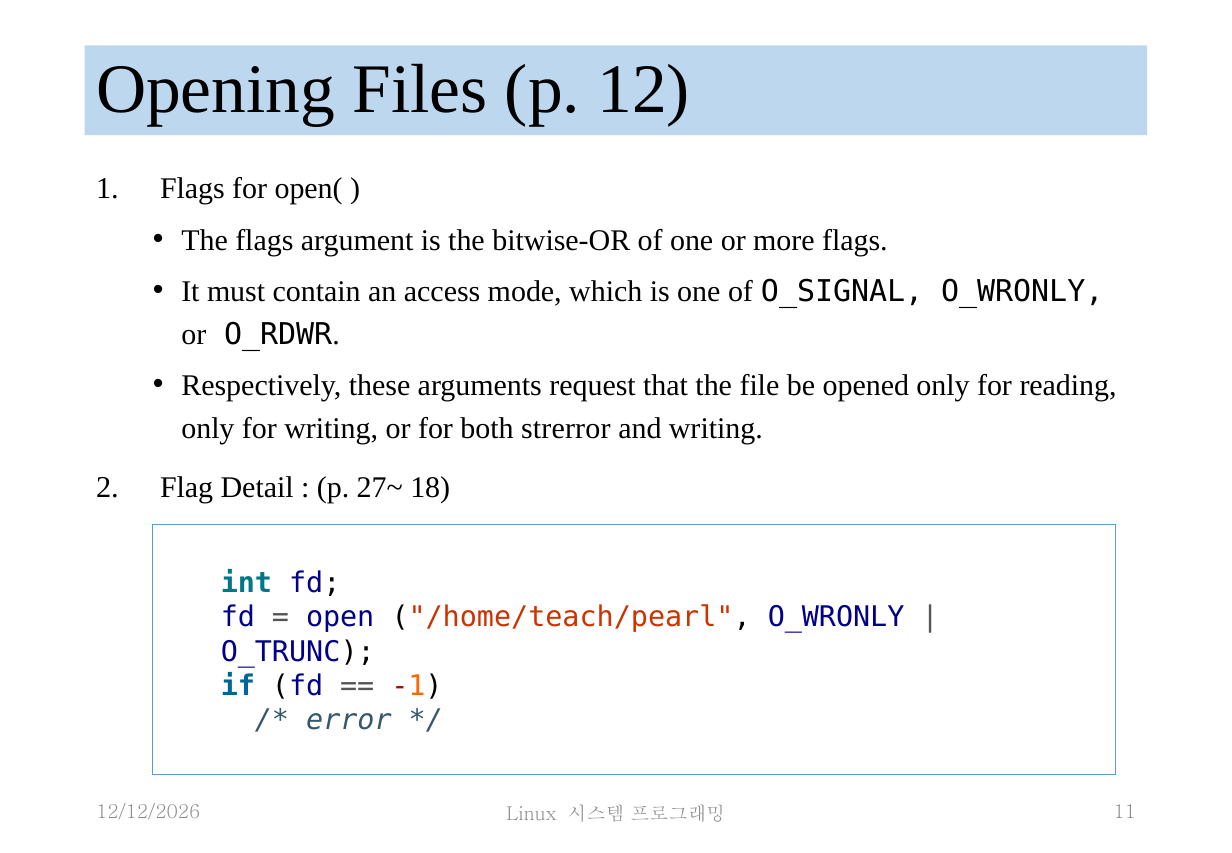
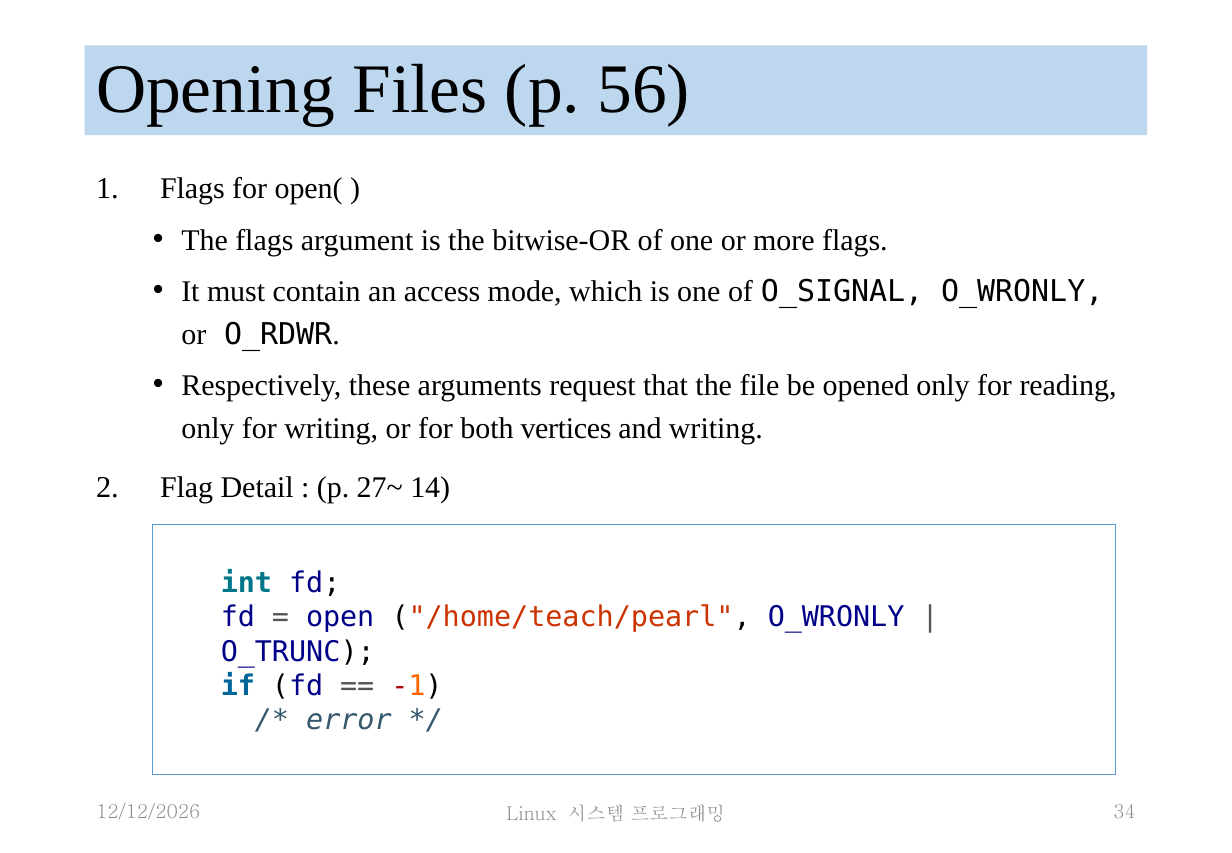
12: 12 -> 56 (644, 90)
strerror: strerror -> vertices (566, 429)
18: 18 -> 14 (430, 487)
11: 11 -> 34 (1125, 813)
